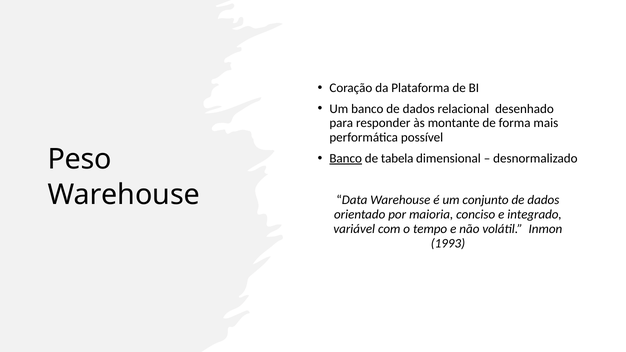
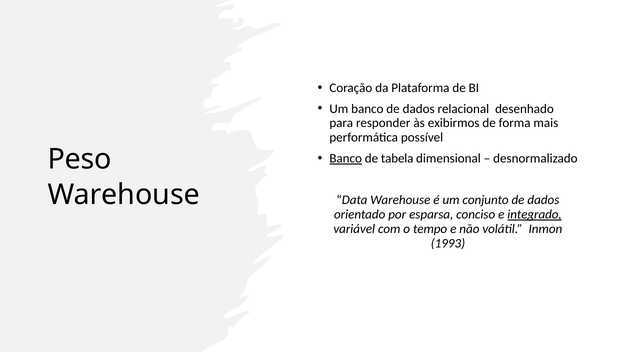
montante: montante -> exibirmos (454, 123)
maioria: maioria -> esparsa (431, 215)
integrado underline: none -> present (535, 215)
